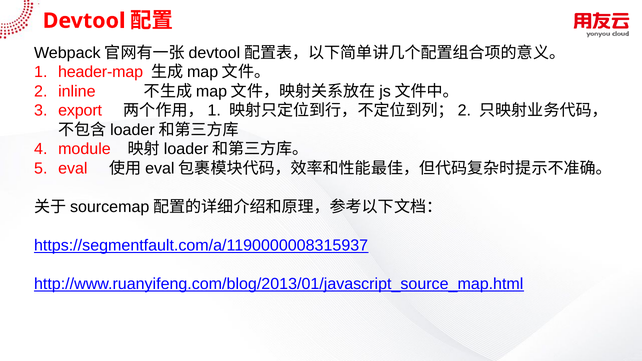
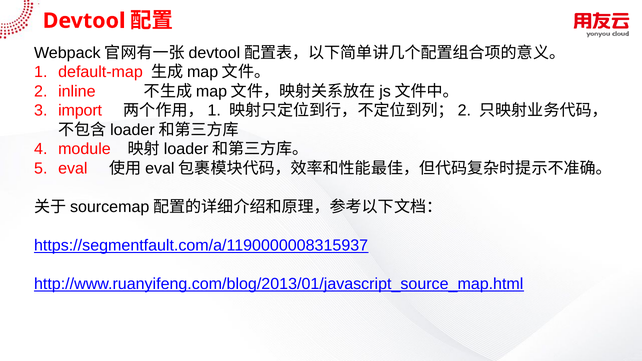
header-map: header-map -> default-map (101, 72)
export: export -> import (80, 111)
